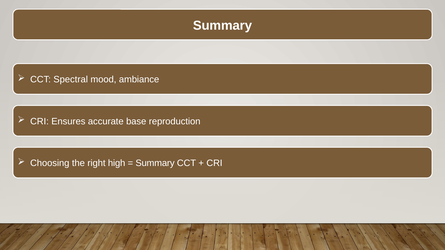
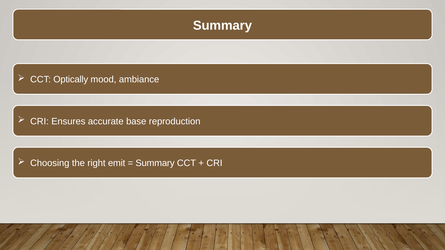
Spectral: Spectral -> Optically (71, 80)
high: high -> emit (117, 163)
